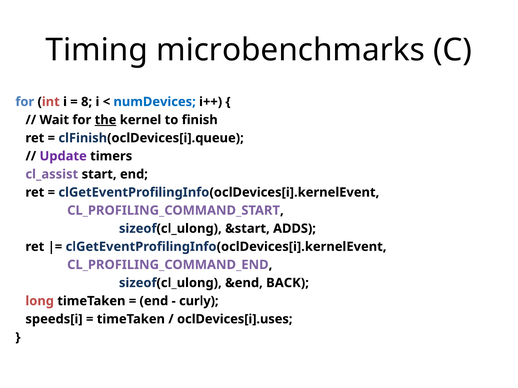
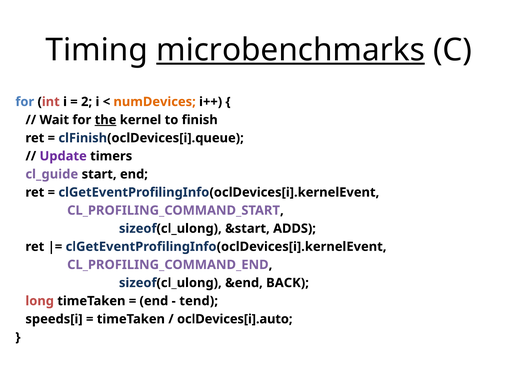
microbenchmarks underline: none -> present (291, 50)
8: 8 -> 2 (87, 102)
numDevices colour: blue -> orange (155, 102)
cl_assist: cl_assist -> cl_guide (52, 174)
curly: curly -> tend (199, 301)
oclDevices[i].uses: oclDevices[i].uses -> oclDevices[i].auto (235, 319)
